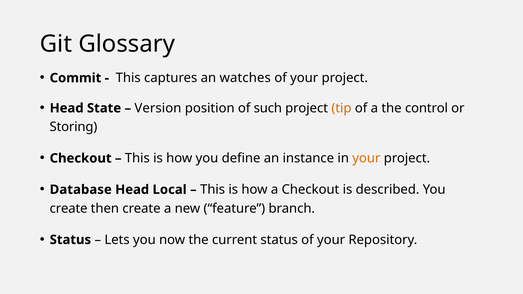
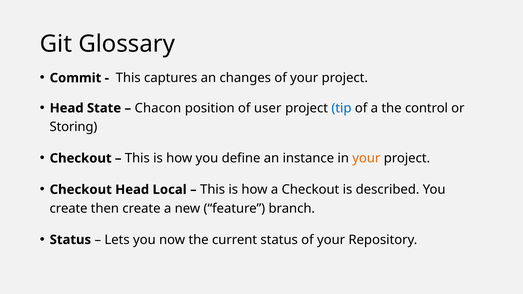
watches: watches -> changes (245, 78)
Version: Version -> Chacon (158, 108)
such: such -> user (268, 108)
tip colour: orange -> blue (341, 108)
Database: Database -> Checkout (81, 190)
